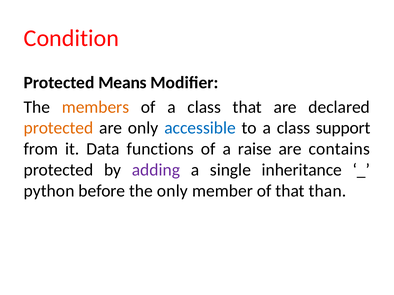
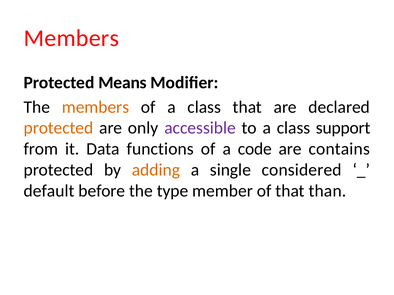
Condition: Condition -> Members (71, 38)
accessible colour: blue -> purple (200, 128)
raise: raise -> code (255, 149)
adding colour: purple -> orange (156, 170)
inheritance: inheritance -> considered (302, 170)
python: python -> default (49, 191)
the only: only -> type (173, 191)
